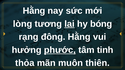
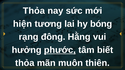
Hằng: Hằng -> Thỏa (34, 11)
lòng: lòng -> hiện (23, 24)
lai underline: present -> none (69, 24)
tinh: tinh -> biết (105, 50)
